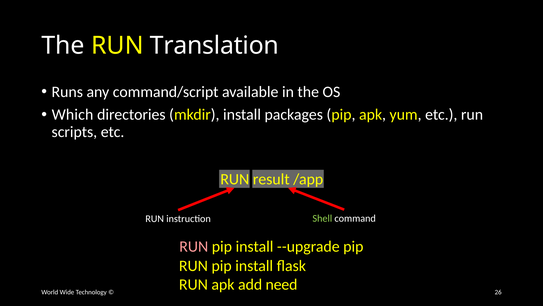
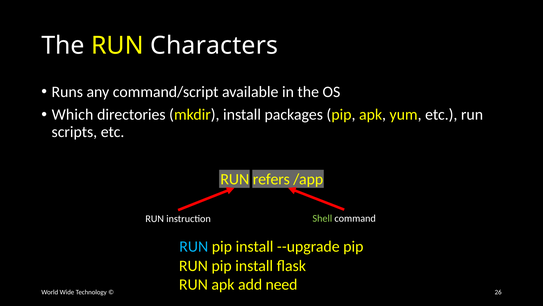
Translation: Translation -> Characters (214, 46)
result: result -> refers (271, 179)
RUN colour: pink -> light blue (194, 246)
